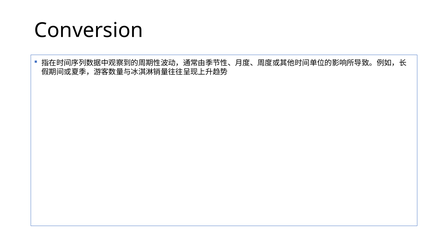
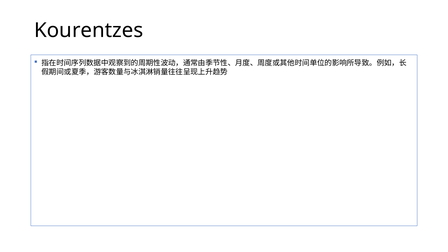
Conversion: Conversion -> Kourentzes (89, 31)
